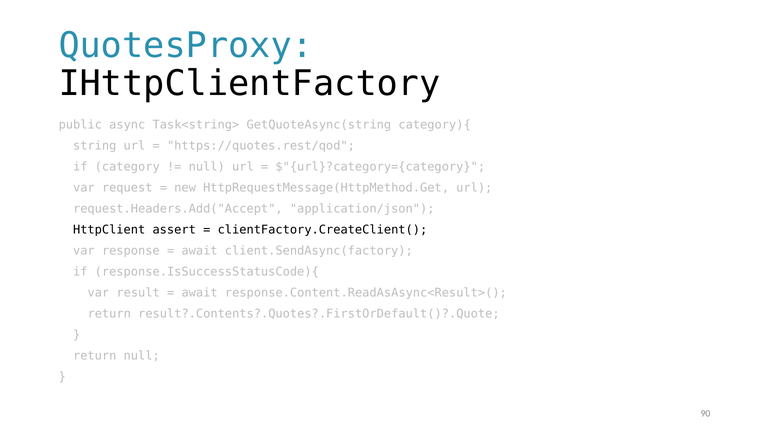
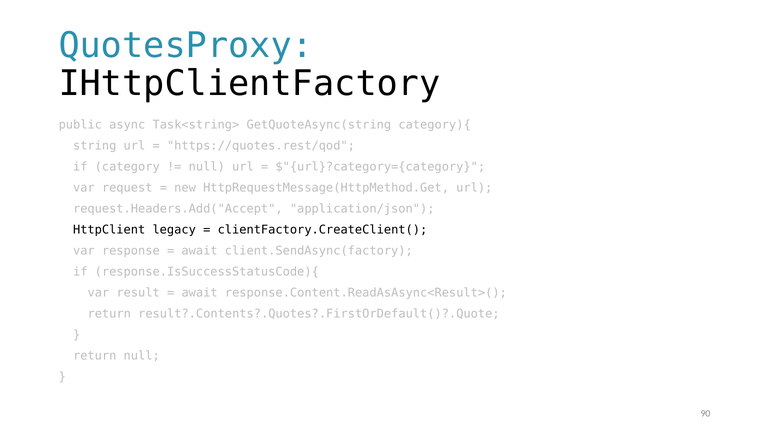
assert: assert -> legacy (174, 229)
